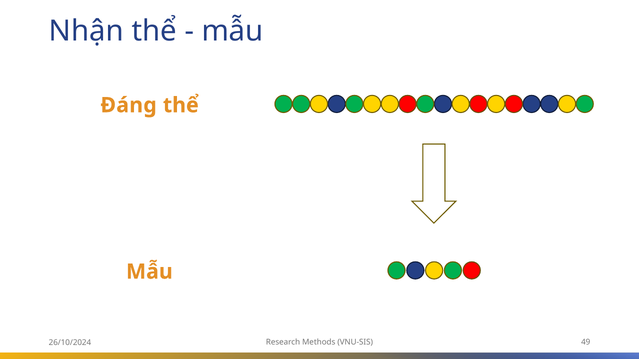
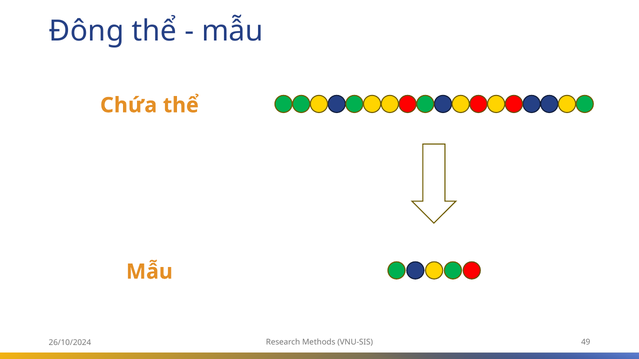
Nhận: Nhận -> Đông (86, 31)
Đáng: Đáng -> Chứa (129, 105)
